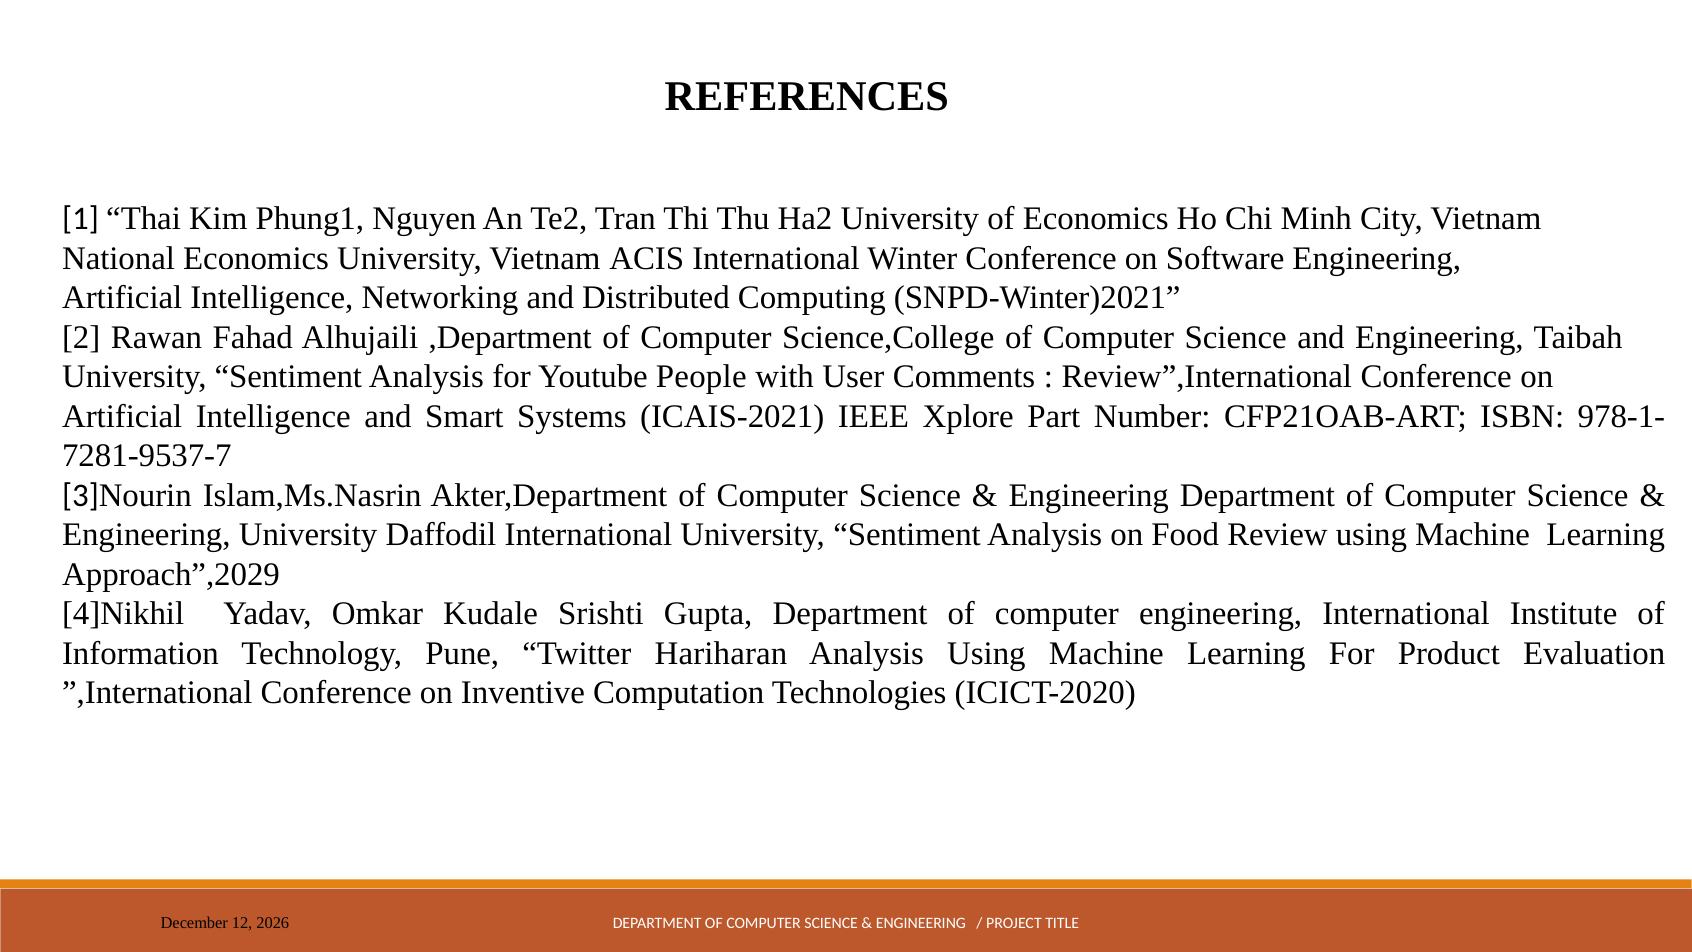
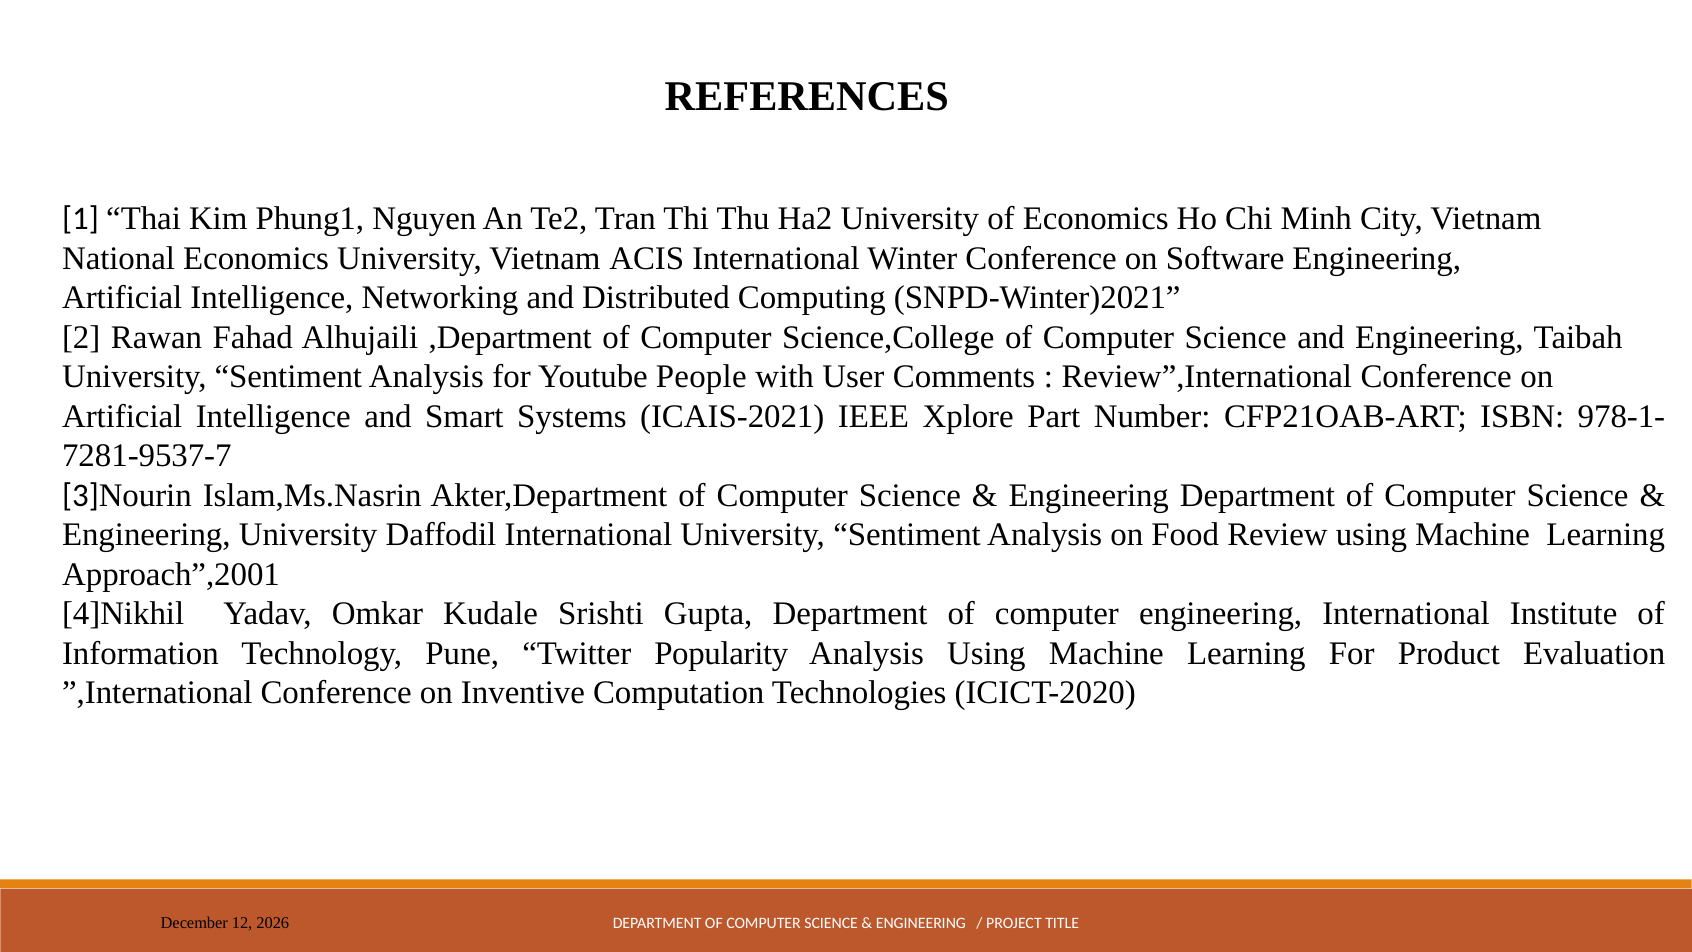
Approach”,2029: Approach”,2029 -> Approach”,2001 (171, 574)
Hariharan: Hariharan -> Popularity (721, 653)
